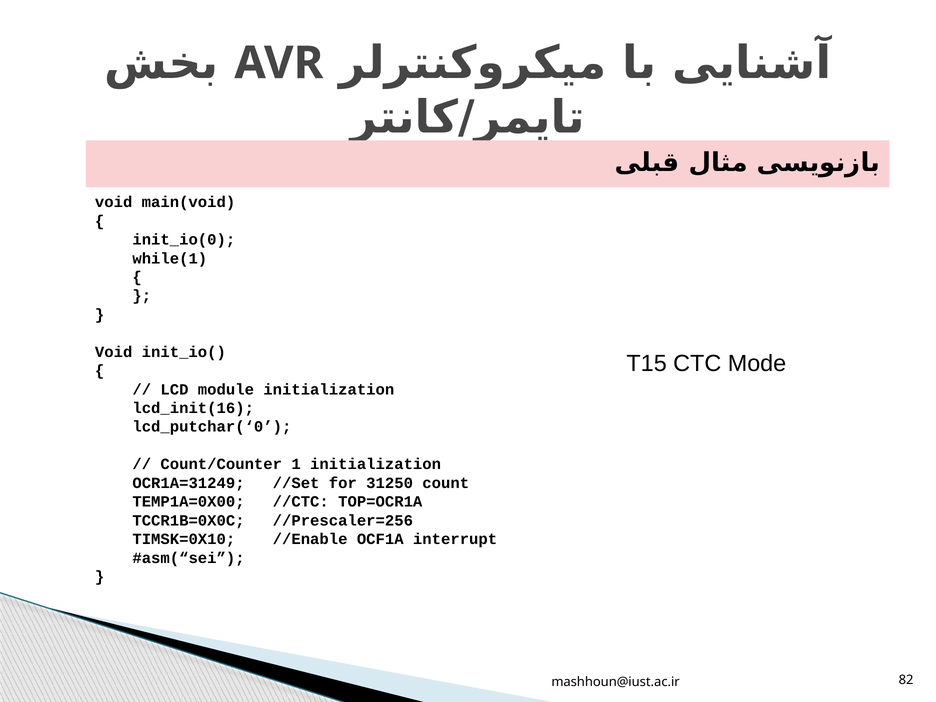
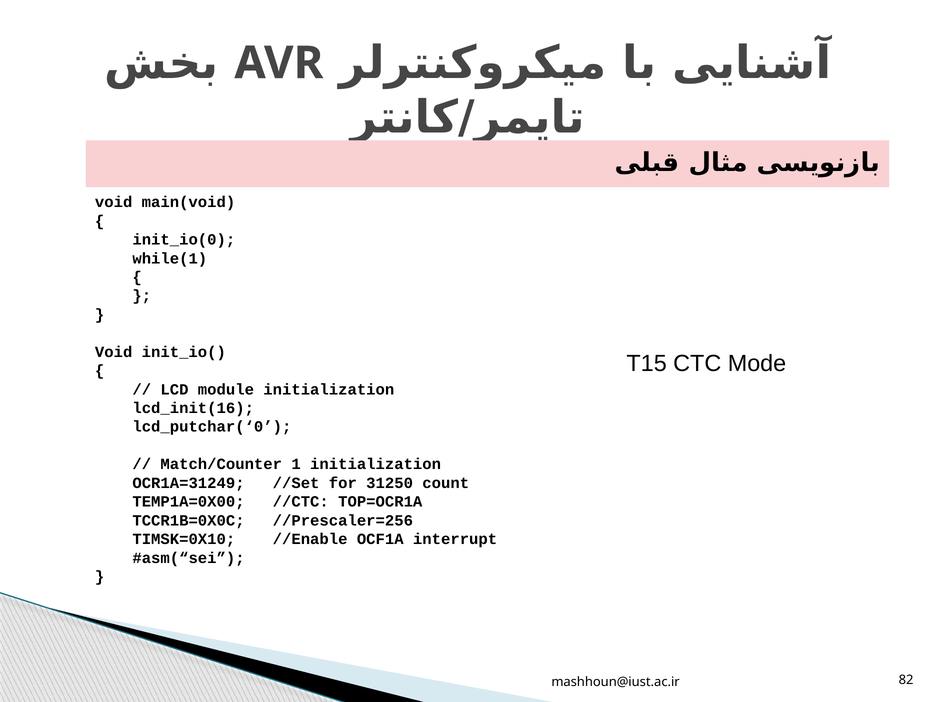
Count/Counter: Count/Counter -> Match/Counter (221, 464)
